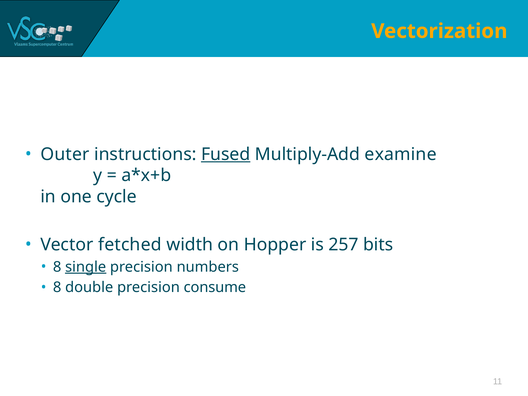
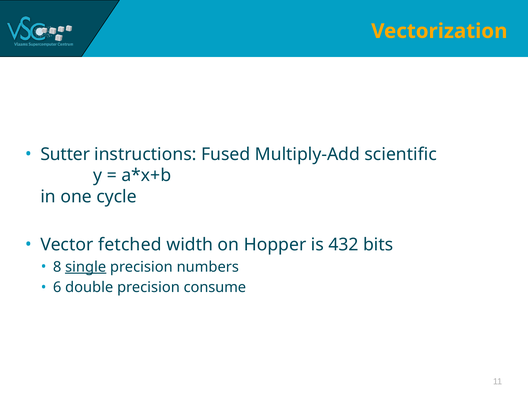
Outer: Outer -> Sutter (65, 154)
Fused underline: present -> none (226, 154)
examine: examine -> scientific (401, 154)
257: 257 -> 432 (343, 245)
8: 8 -> 6 (57, 287)
